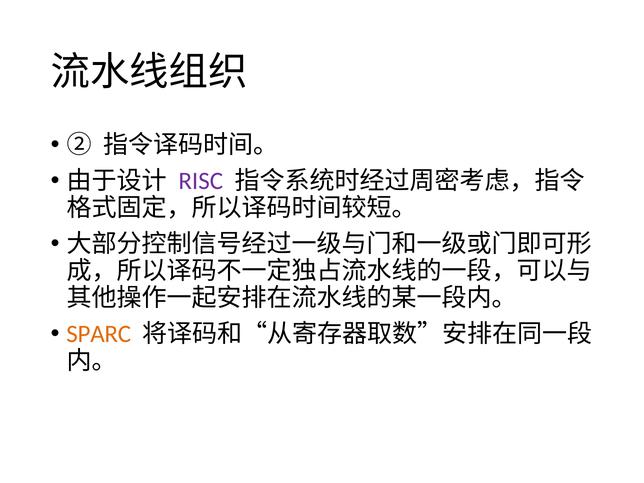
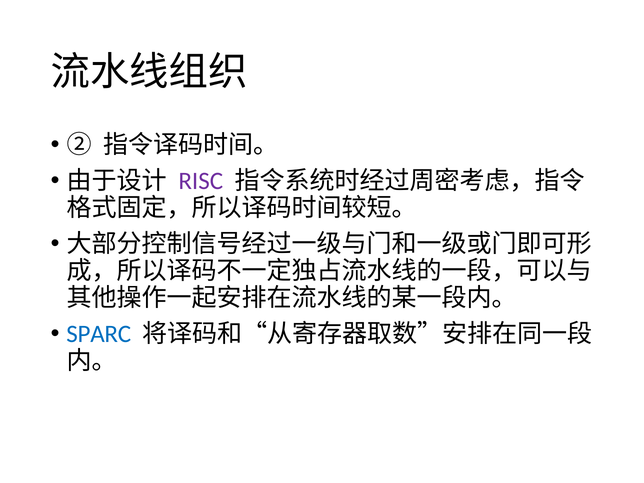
SPARC colour: orange -> blue (99, 334)
